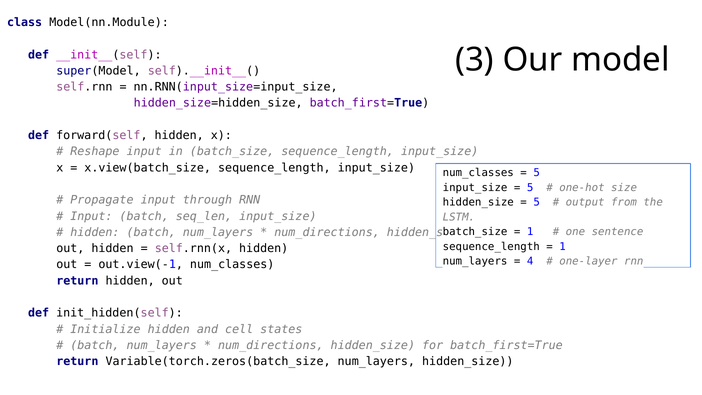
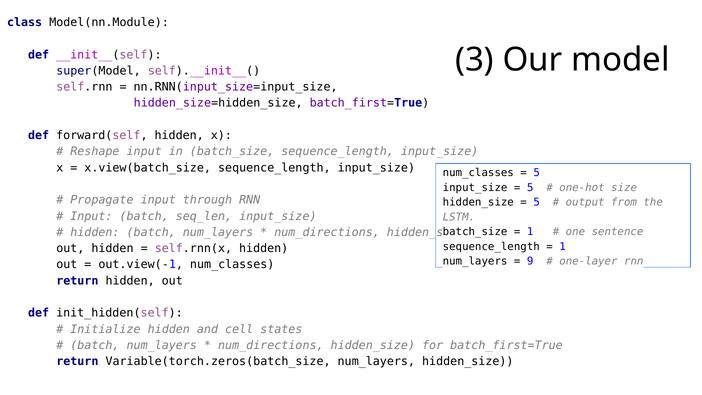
4: 4 -> 9 (530, 261)
